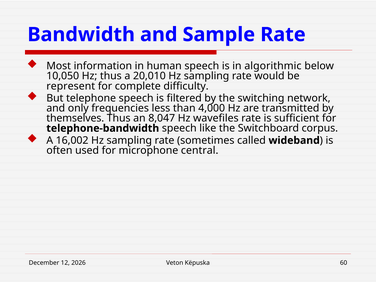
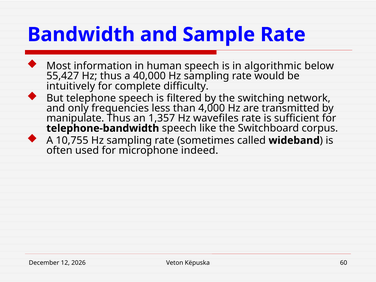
10,050: 10,050 -> 55,427 (63, 76)
20,010: 20,010 -> 40,000 (149, 76)
represent: represent -> intuitively (71, 86)
themselves: themselves -> manipulate (75, 118)
8,047: 8,047 -> 1,357 (162, 118)
16,002: 16,002 -> 10,755 (72, 140)
central: central -> indeed (200, 150)
